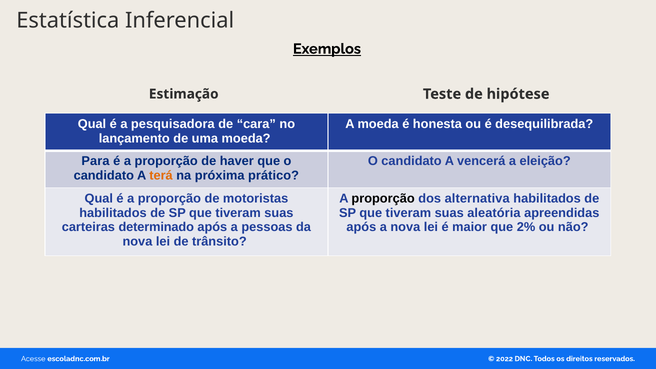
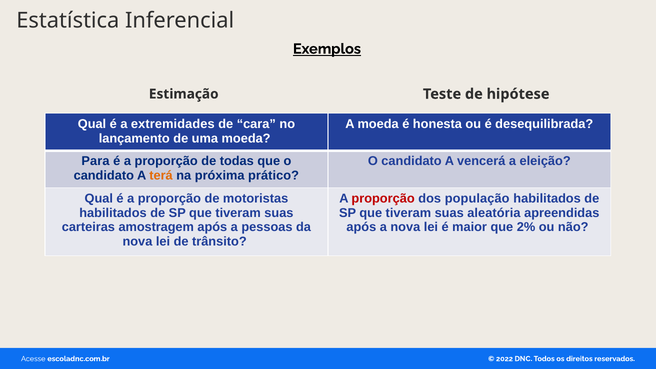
pesquisadora: pesquisadora -> extremidades (173, 124)
haver: haver -> todas (237, 161)
proporção colour: black -> red (383, 199)
alternativa: alternativa -> população (477, 199)
determinado: determinado -> amostragem (156, 227)
